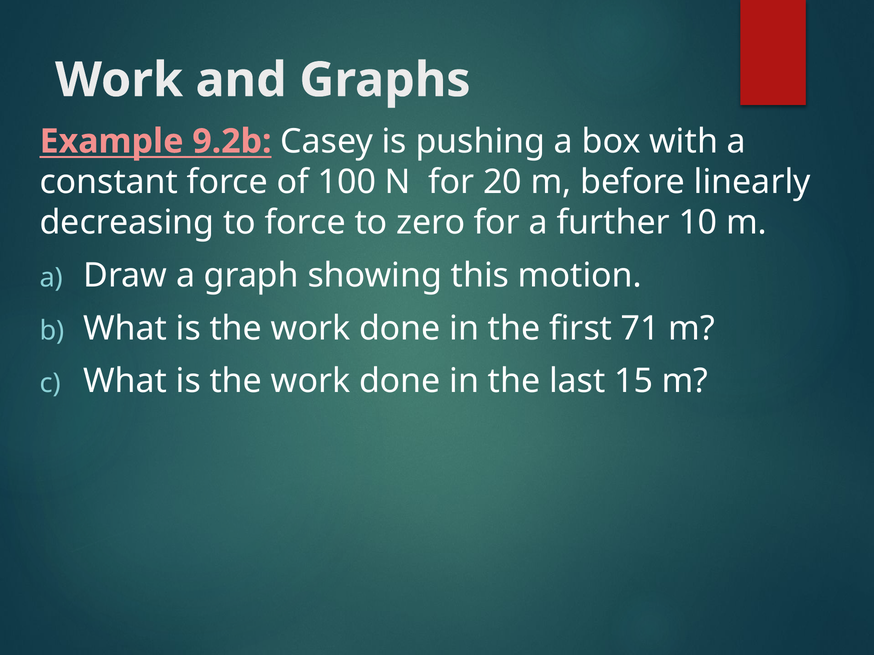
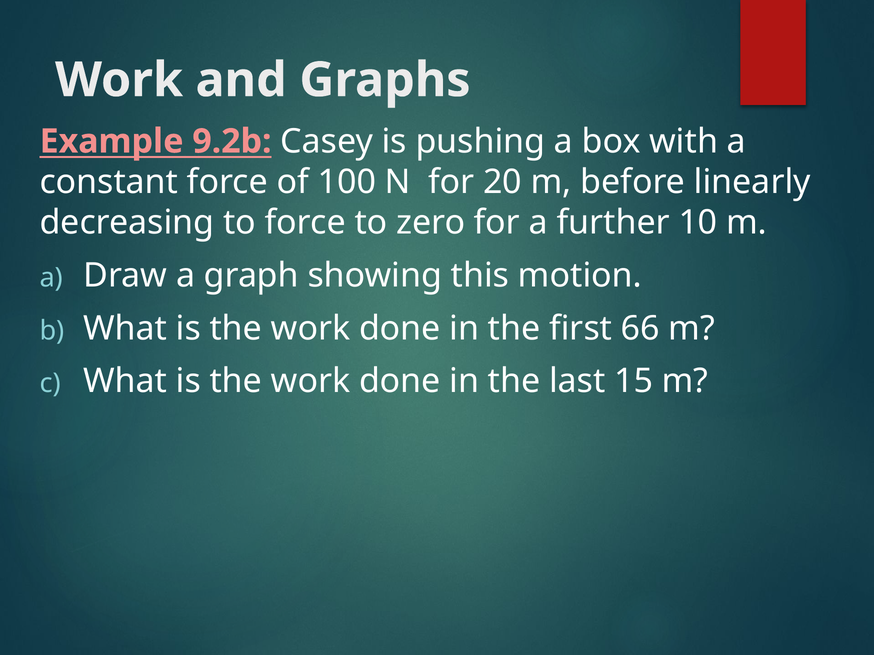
71: 71 -> 66 (640, 329)
